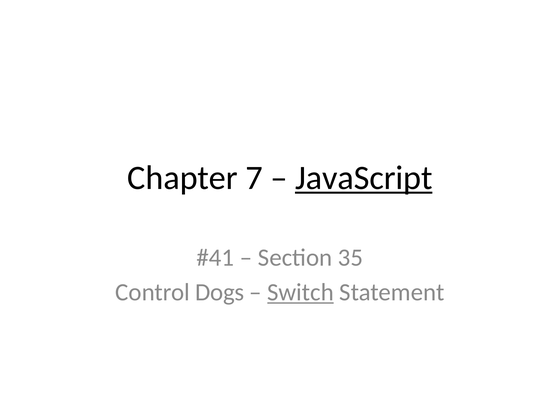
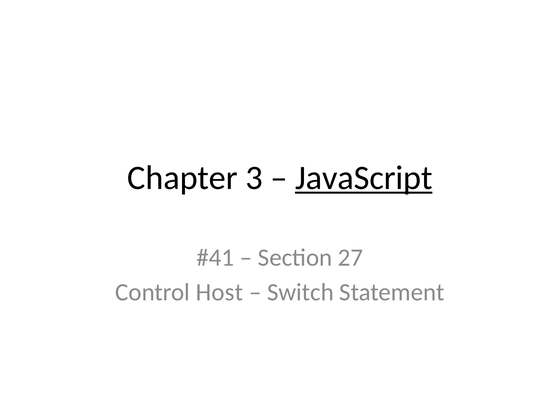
7: 7 -> 3 (254, 178)
35: 35 -> 27 (351, 257)
Dogs: Dogs -> Host (219, 292)
Switch underline: present -> none (300, 292)
